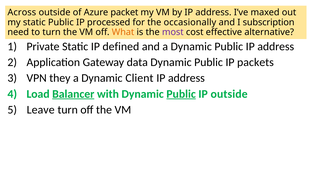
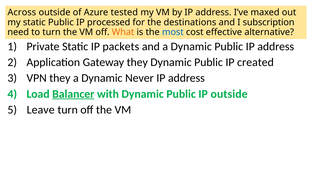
packet: packet -> tested (124, 13)
occasionally: occasionally -> destinations (190, 22)
most colour: purple -> blue (173, 32)
defined: defined -> packets (121, 47)
Gateway data: data -> they (137, 62)
packets: packets -> created (255, 62)
Client: Client -> Never (139, 78)
Public underline: present -> none (181, 94)
